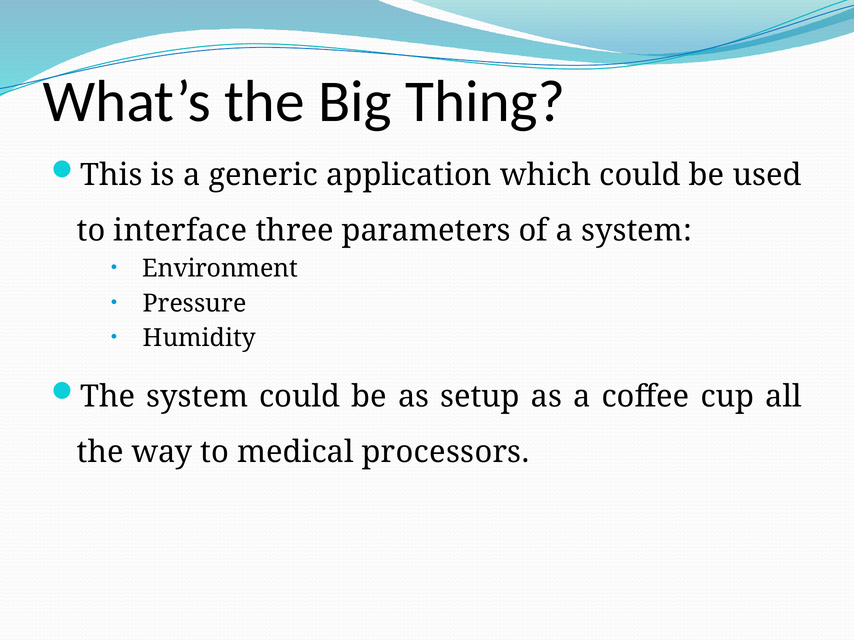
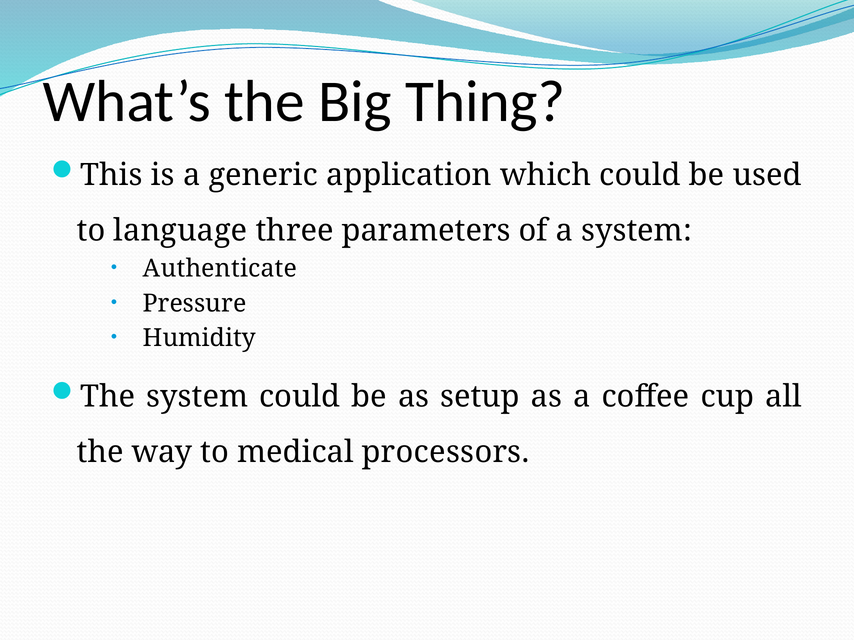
interface: interface -> language (180, 231)
Environment: Environment -> Authenticate (220, 269)
